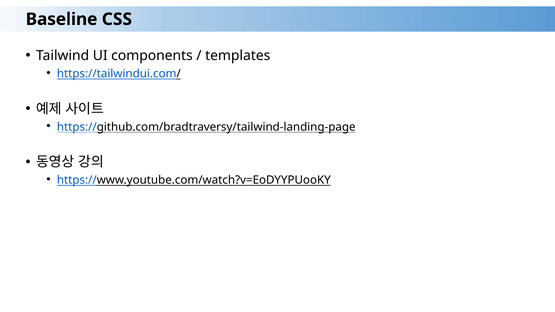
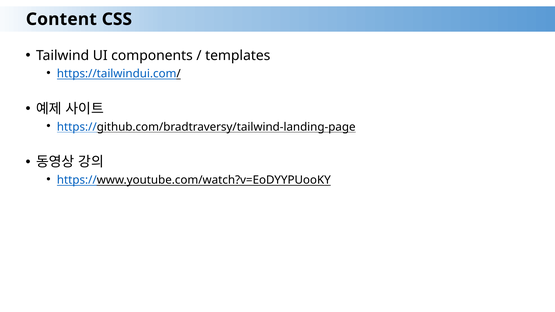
Baseline: Baseline -> Content (61, 19)
